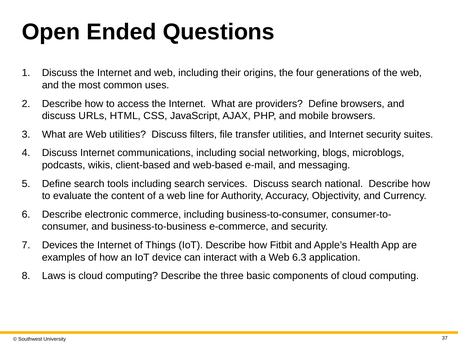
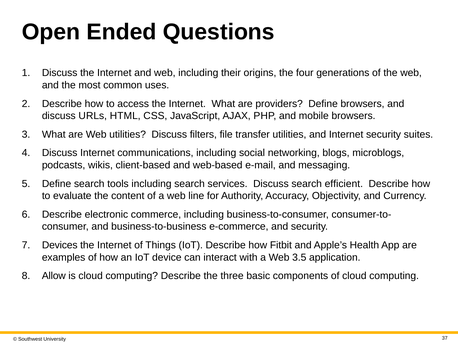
national: national -> efficient (344, 184)
6.3: 6.3 -> 3.5 (299, 258)
Laws: Laws -> Allow (54, 276)
